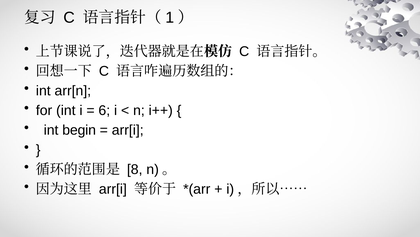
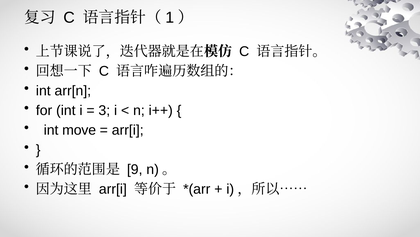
6: 6 -> 3 (104, 110)
begin: begin -> move (79, 130)
8: 8 -> 9 (135, 169)
